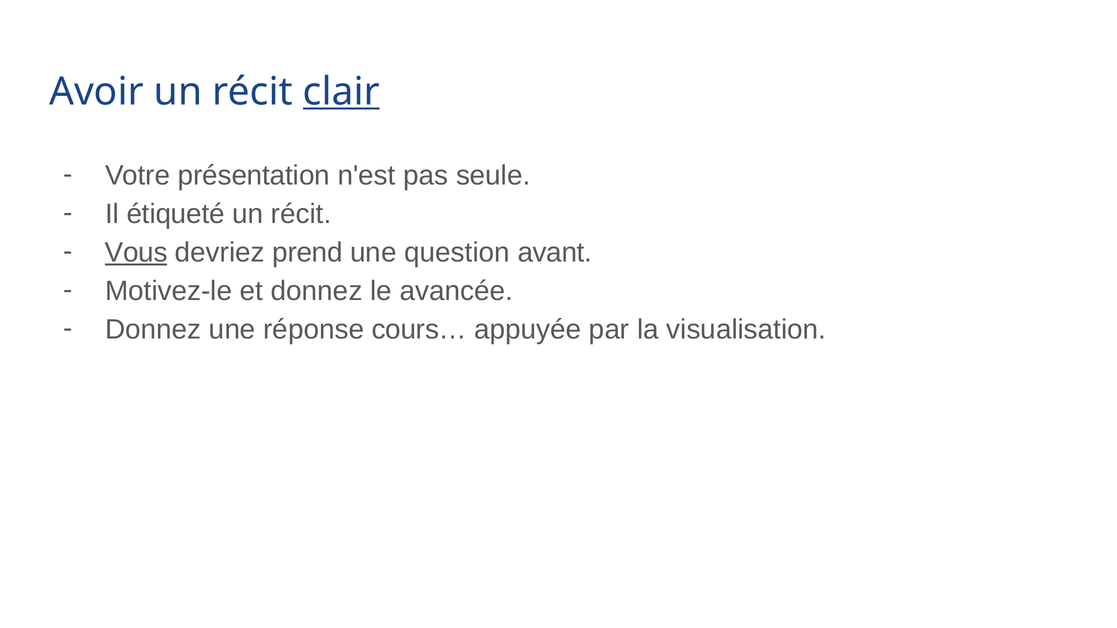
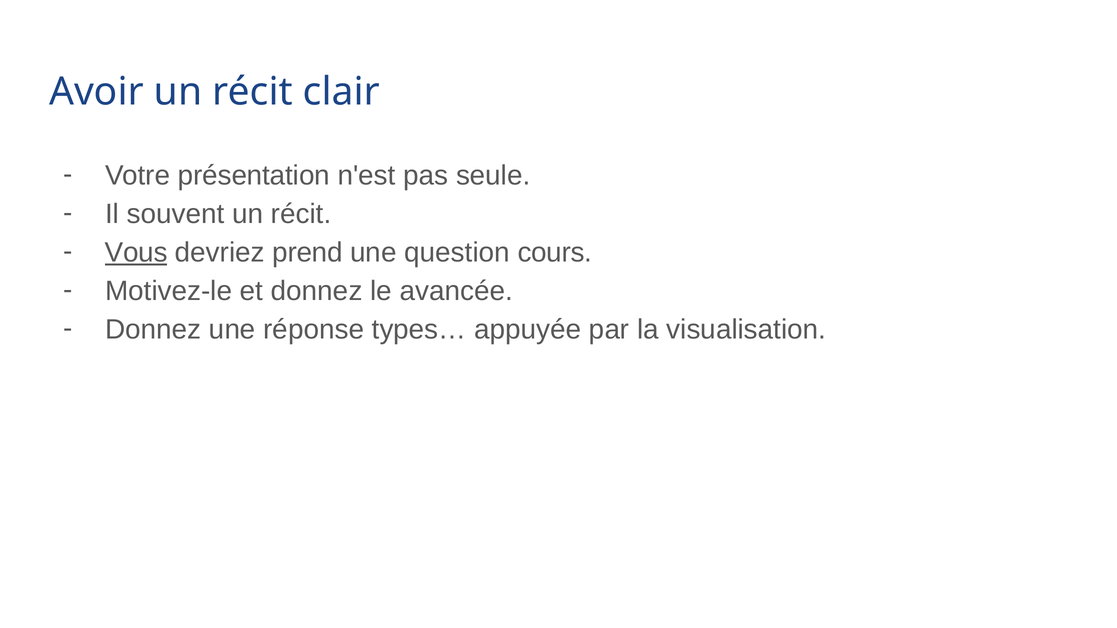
clair underline: present -> none (341, 92)
étiqueté: étiqueté -> souvent (176, 214)
avant: avant -> cours (555, 253)
cours…: cours… -> types… (419, 330)
